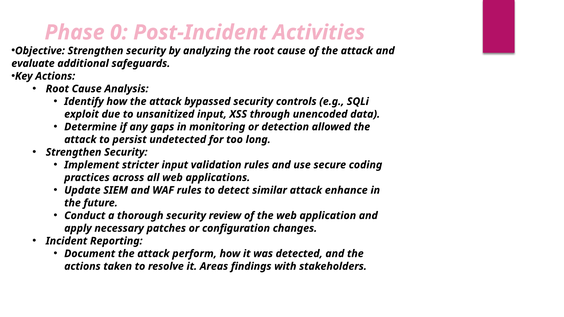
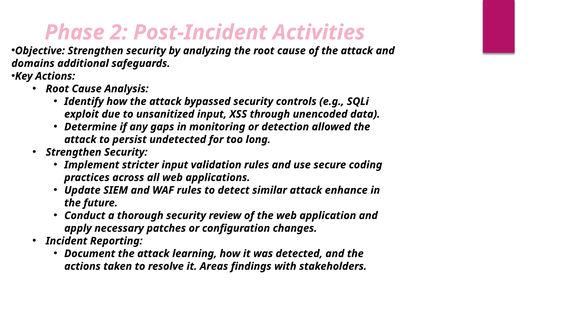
0: 0 -> 2 (119, 32)
evaluate: evaluate -> domains (33, 63)
perform: perform -> learning (195, 254)
